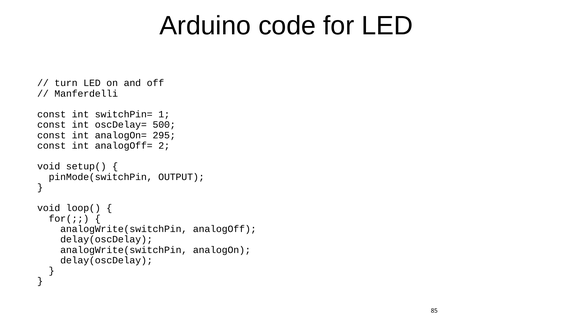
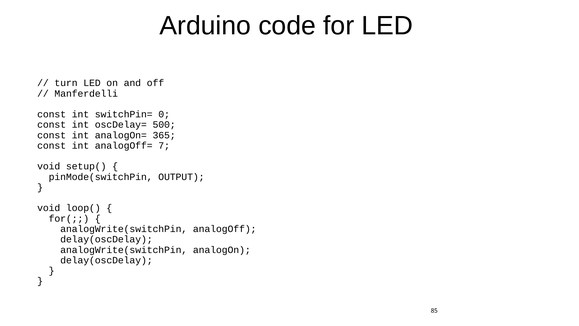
1: 1 -> 0 (164, 114)
295: 295 -> 365 (164, 135)
2: 2 -> 7 (164, 145)
